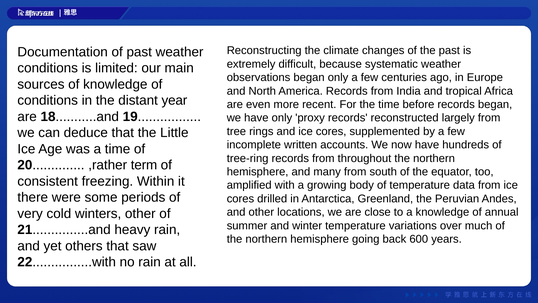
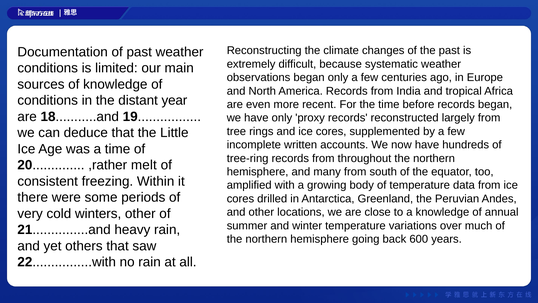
term: term -> melt (144, 165)
